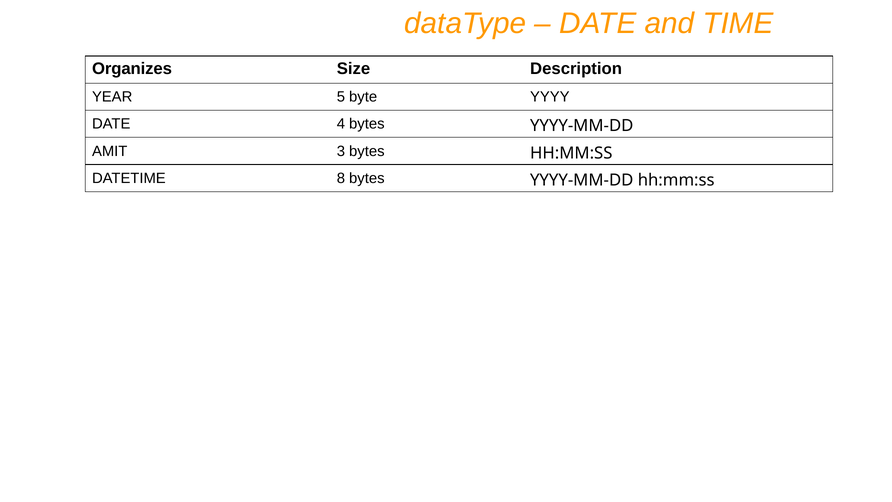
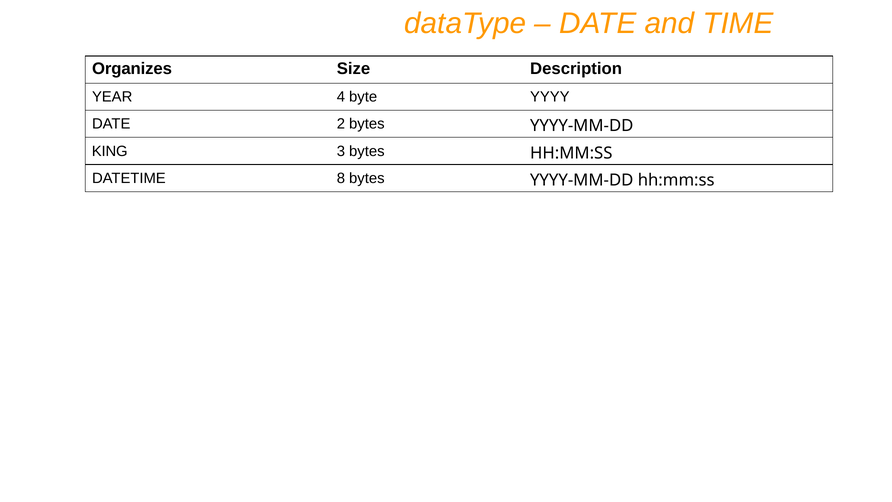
5: 5 -> 4 (341, 97)
4: 4 -> 2 (341, 124)
AMIT: AMIT -> KING (110, 151)
